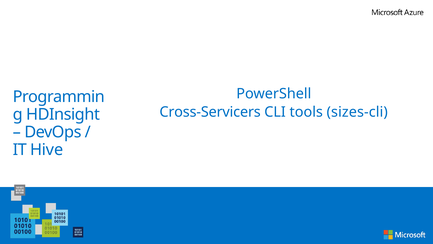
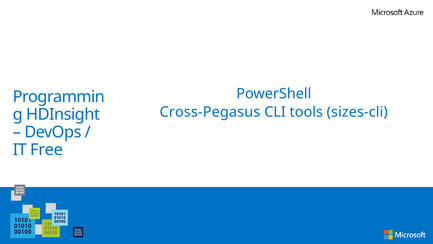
Cross-Servicers: Cross-Servicers -> Cross-Pegasus (210, 112)
Hive: Hive -> Free (47, 149)
